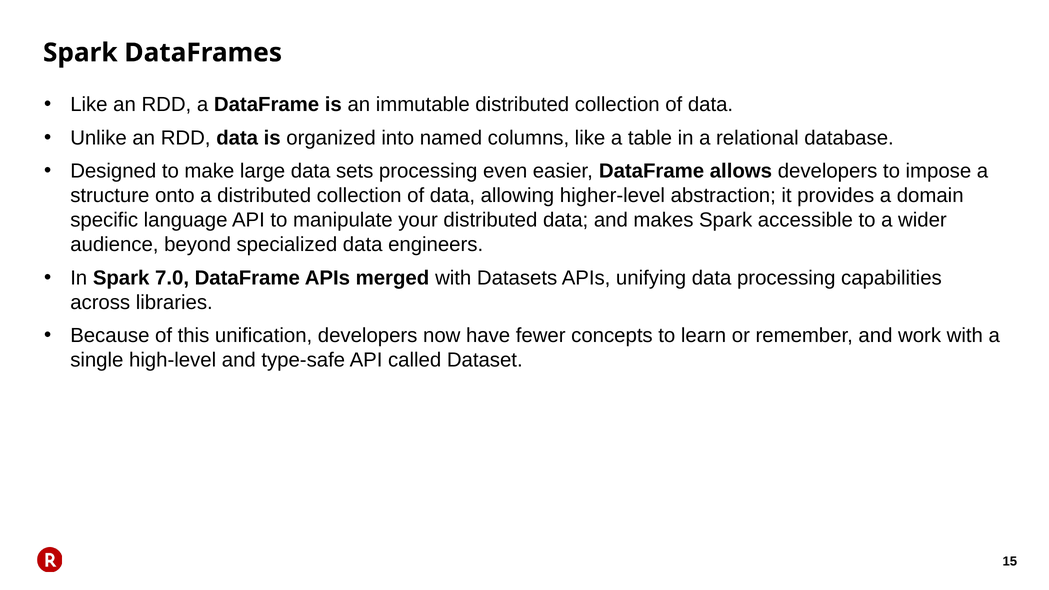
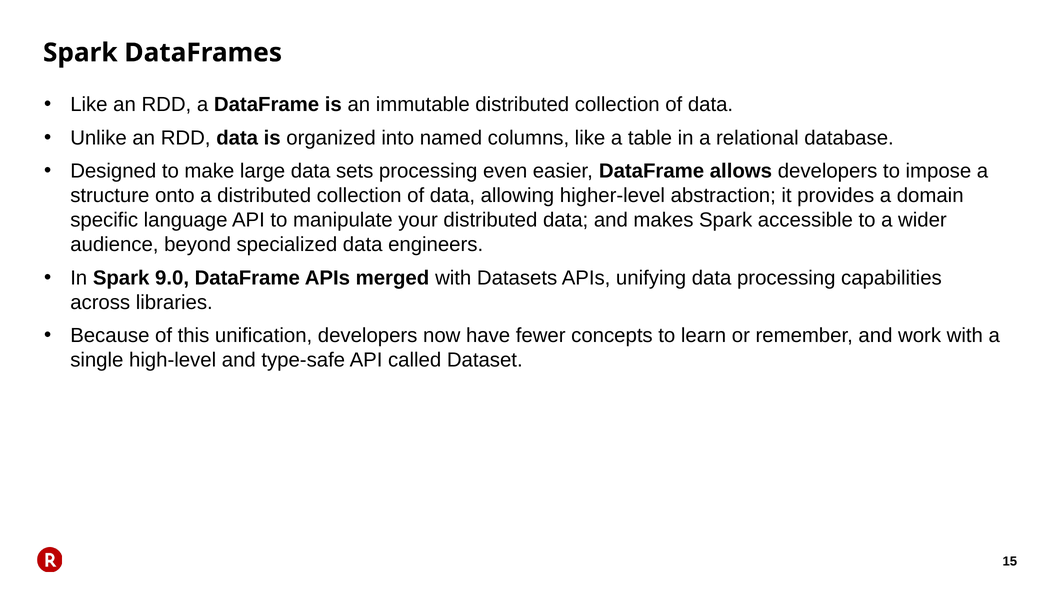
7.0: 7.0 -> 9.0 (172, 278)
